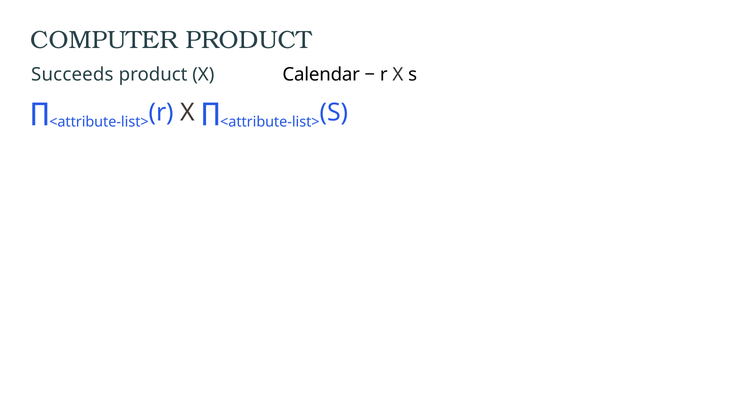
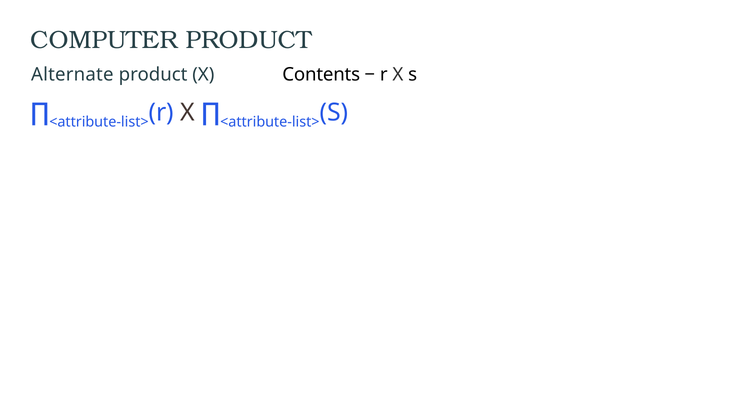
Succeeds: Succeeds -> Alternate (72, 74)
Calendar: Calendar -> Contents (321, 74)
